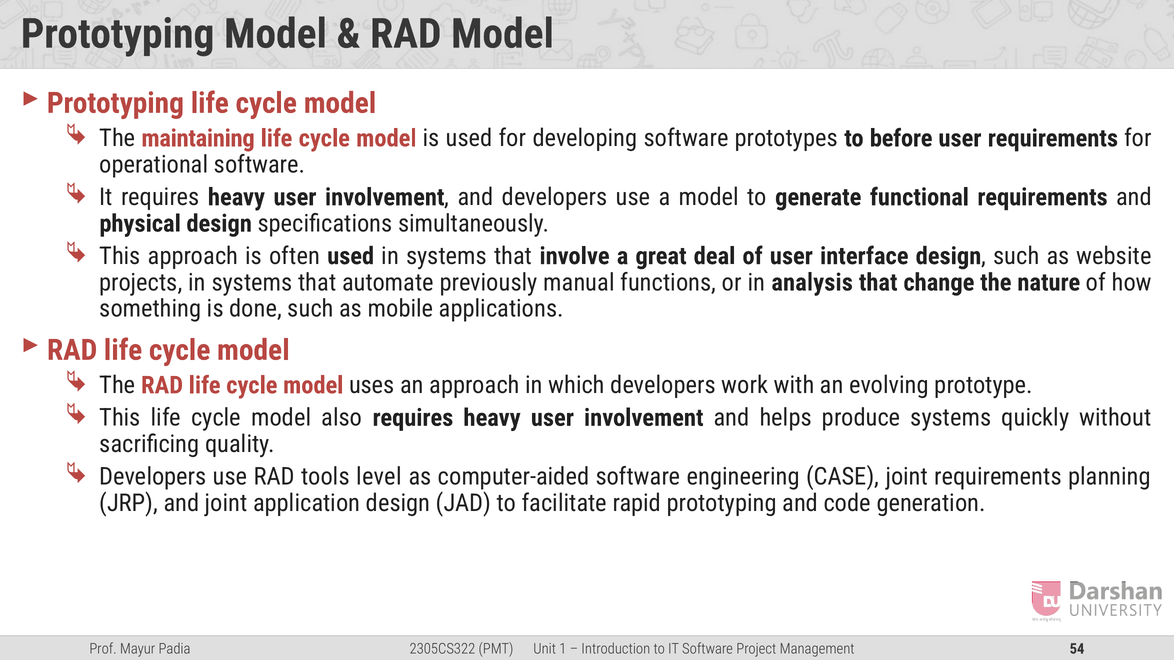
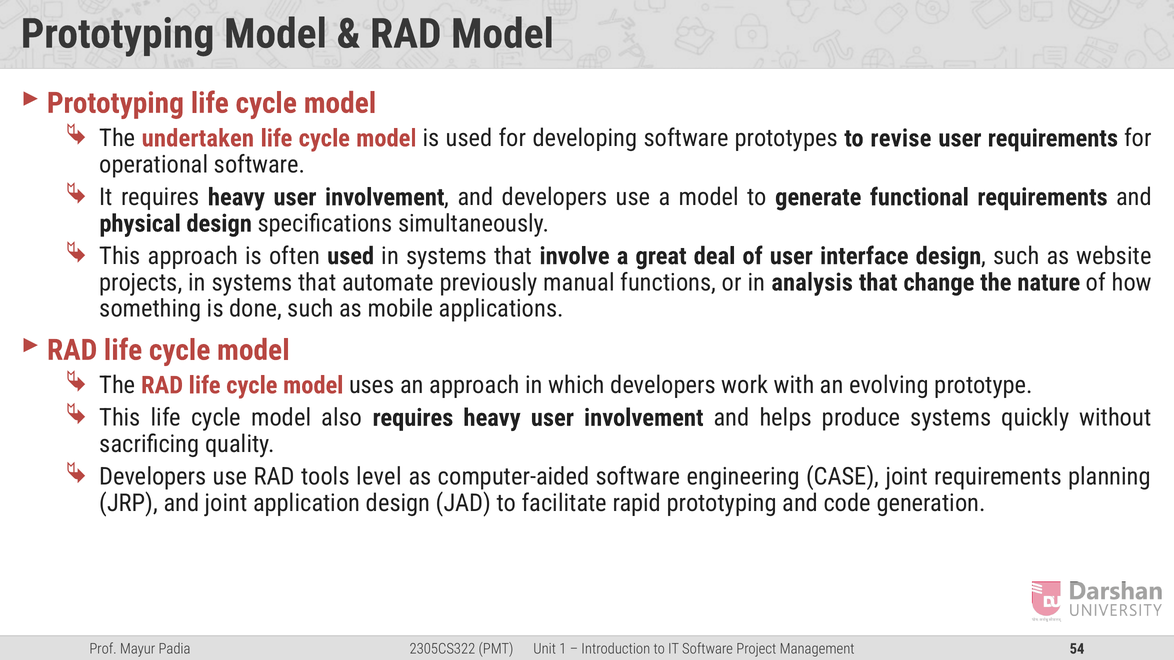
maintaining: maintaining -> undertaken (198, 138)
before: before -> revise (901, 138)
